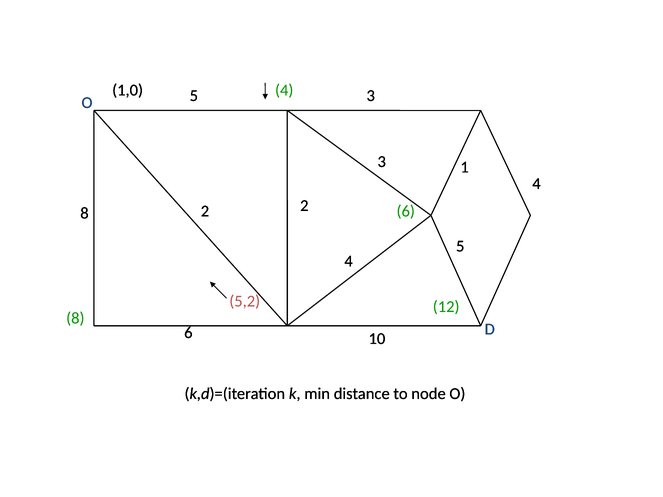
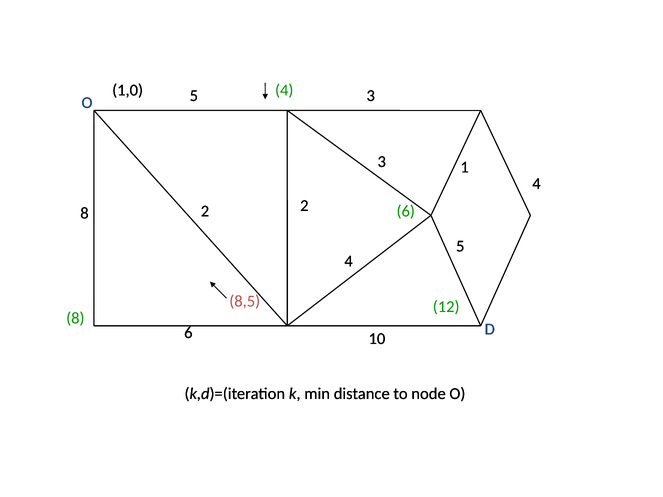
5,2: 5,2 -> 8,5 (245, 302)
